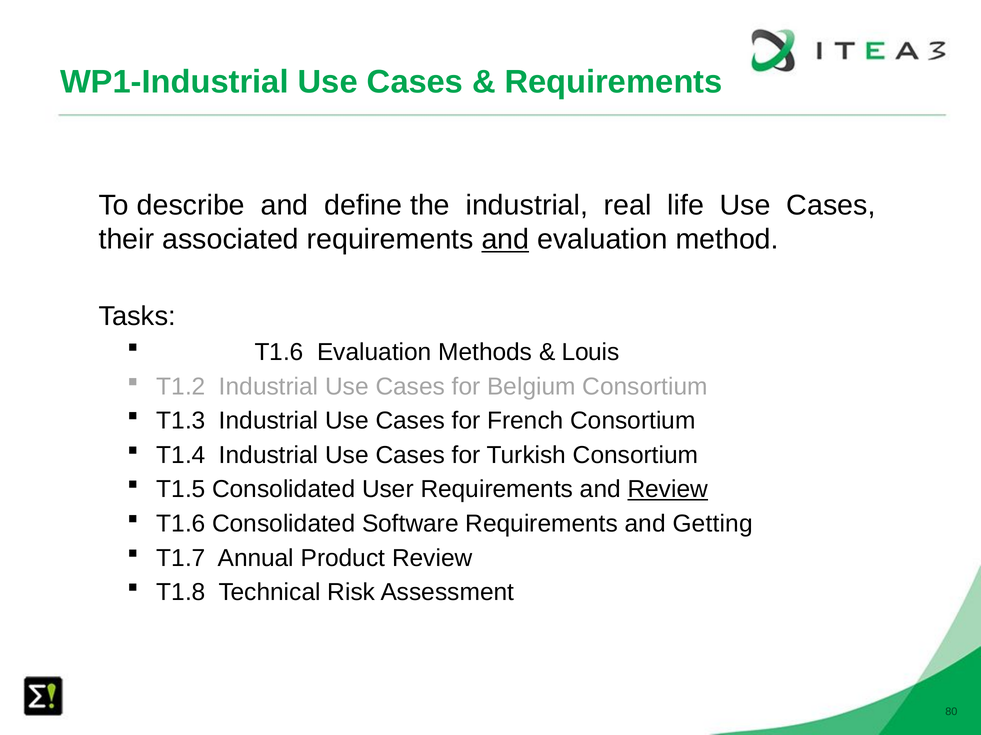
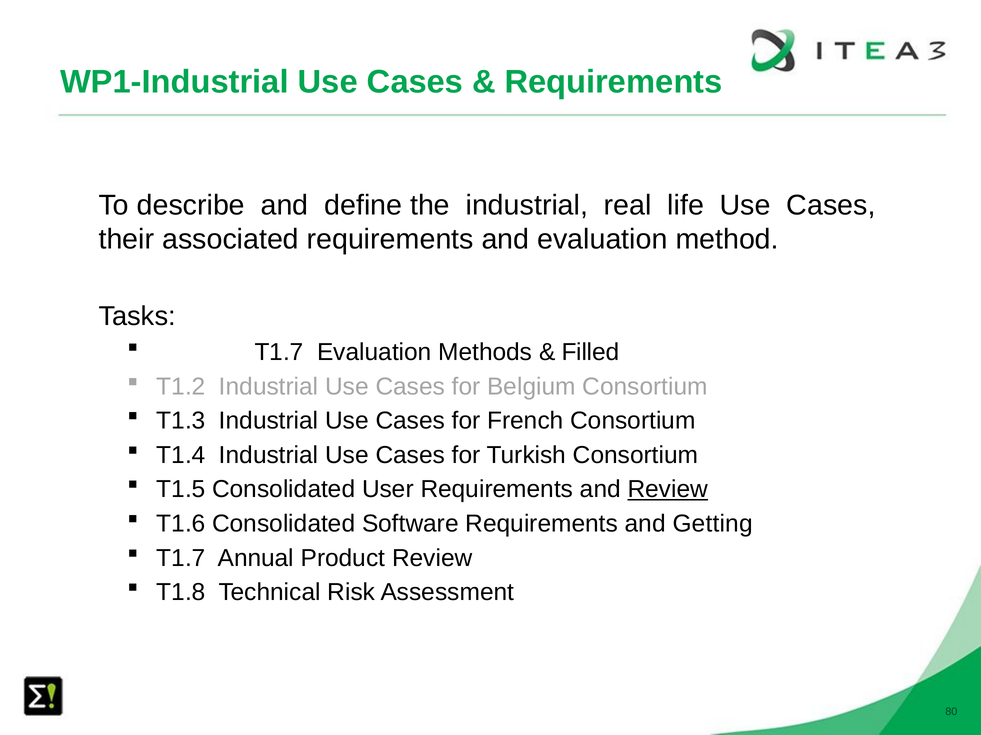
and underline: present -> none (505, 240)
T1.6: T1.6 -> T1.7 (279, 353)
Louis: Louis -> Filled (590, 353)
